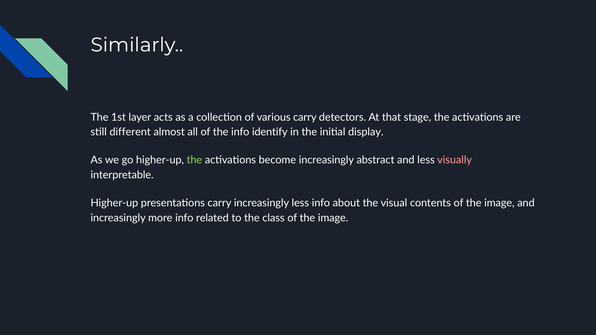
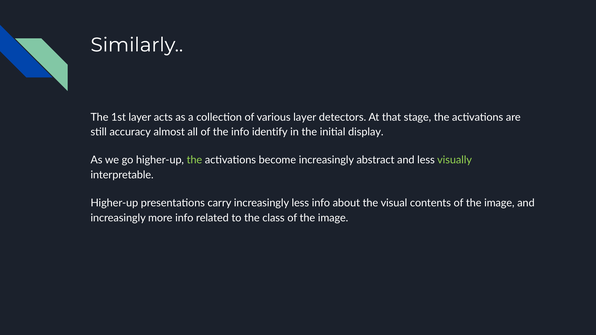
various carry: carry -> layer (305, 117)
different: different -> accuracy (130, 132)
visually colour: pink -> light green (455, 160)
